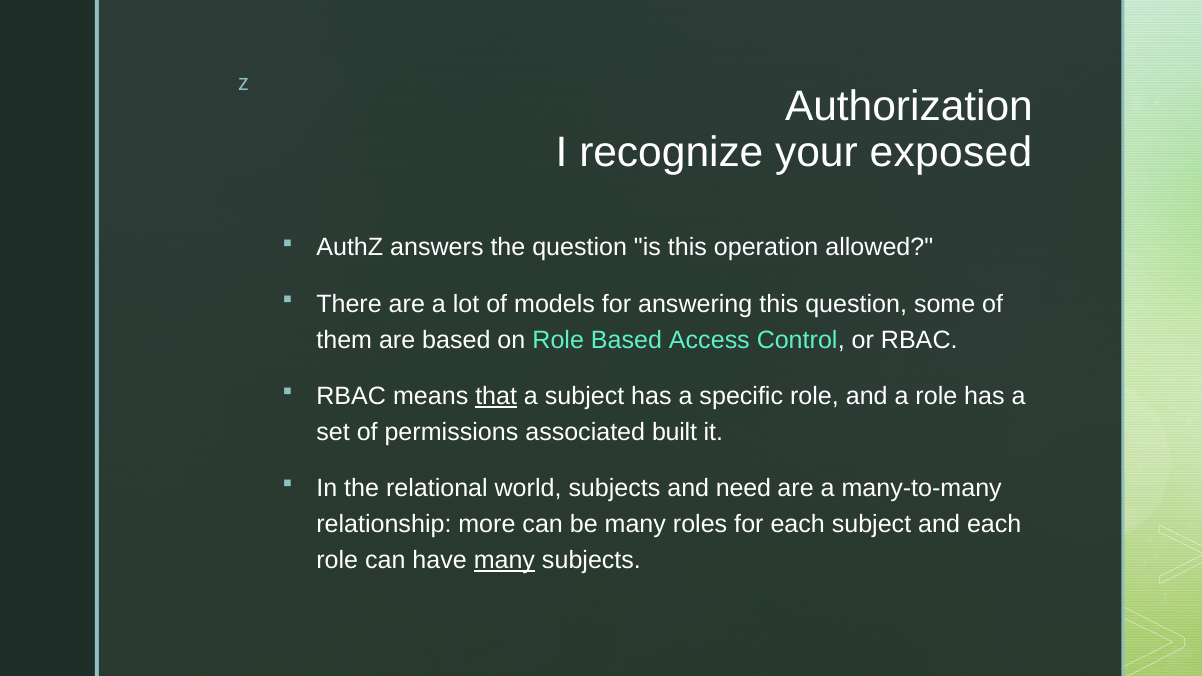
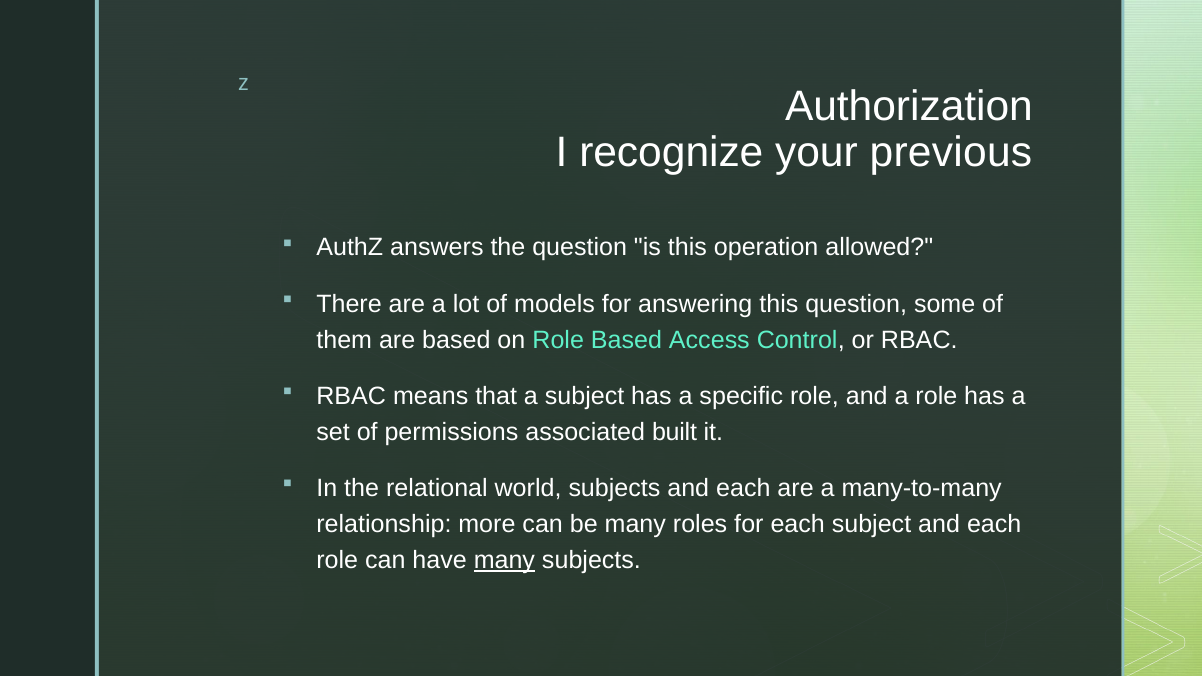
exposed: exposed -> previous (951, 153)
that underline: present -> none (496, 396)
subjects and need: need -> each (743, 488)
